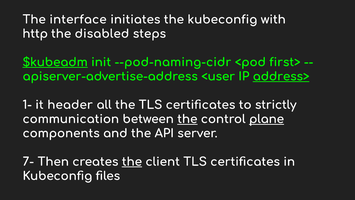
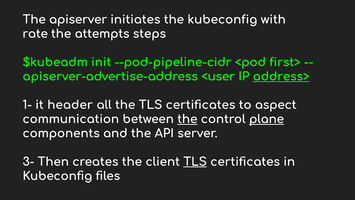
interface: interface -> apiserver (78, 20)
http: http -> rate (35, 34)
disabled: disabled -> attempts (102, 34)
$kubeadm underline: present -> none (55, 62)
--pod-naming-cidr: --pod-naming-cidr -> --pod-pipeline-cidr (173, 62)
strictly: strictly -> aspect (276, 105)
7-: 7- -> 3- (28, 162)
the underline: present -> none (132, 162)
TLS underline: none -> present (195, 162)
